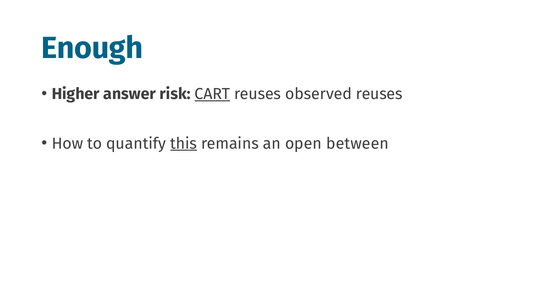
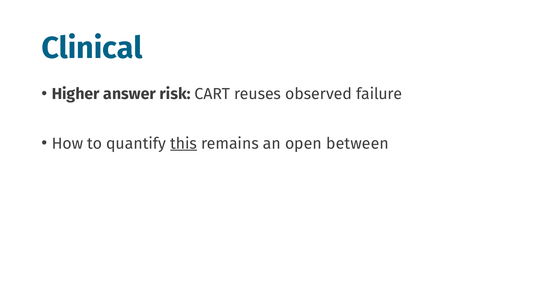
Enough: Enough -> Clinical (92, 48)
CART underline: present -> none (212, 94)
observed reuses: reuses -> failure (379, 94)
